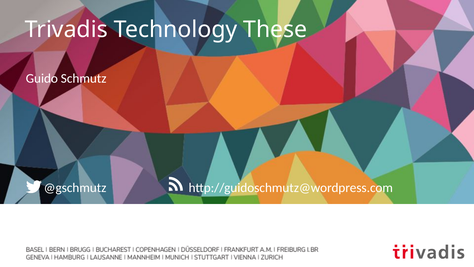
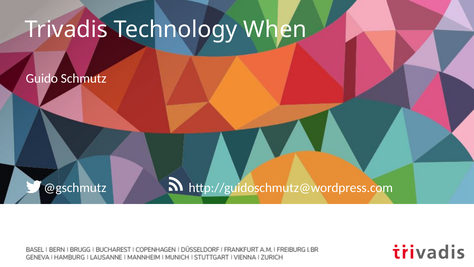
These: These -> When (275, 30)
